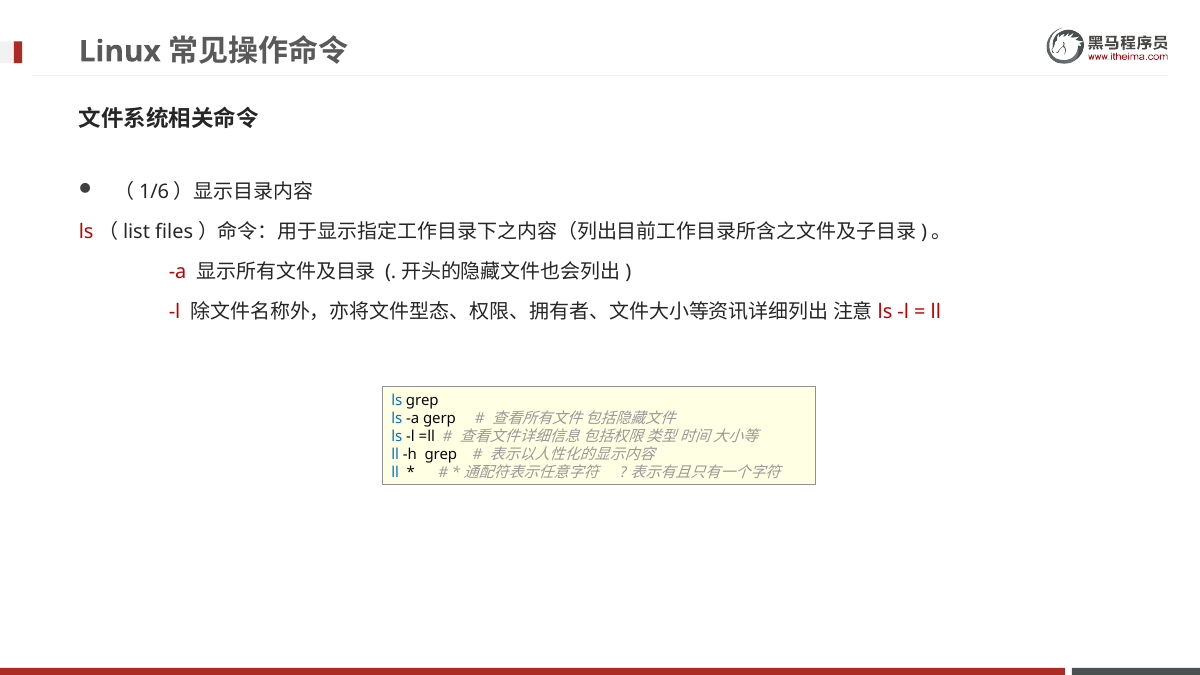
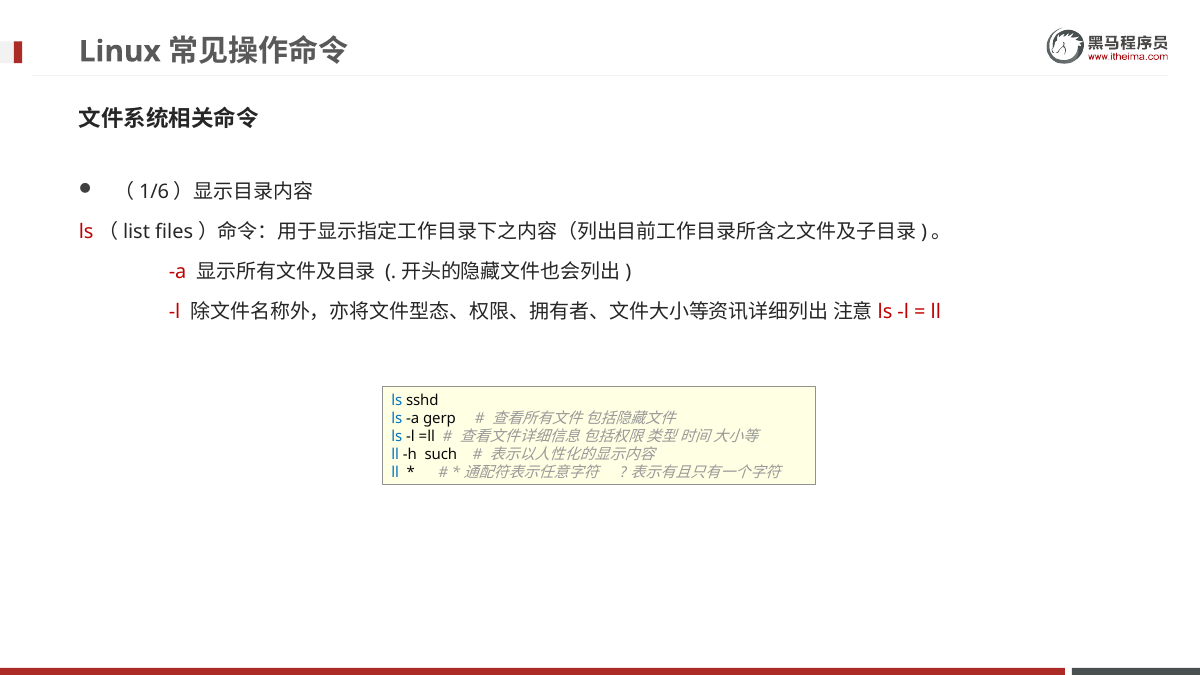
ls grep: grep -> sshd (422, 400)
h grep: grep -> such (441, 454)
